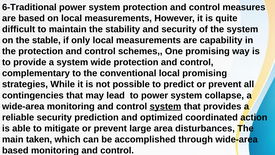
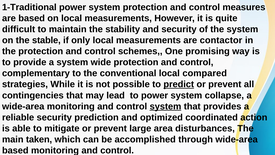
6-Traditional: 6-Traditional -> 1-Traditional (29, 7)
capability: capability -> contactor (221, 40)
local promising: promising -> compared (205, 73)
predict underline: none -> present (179, 84)
